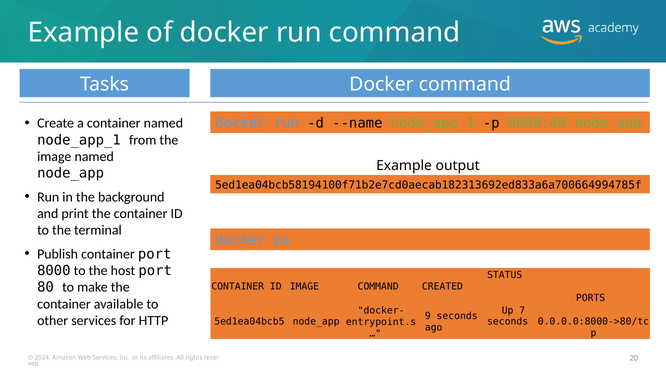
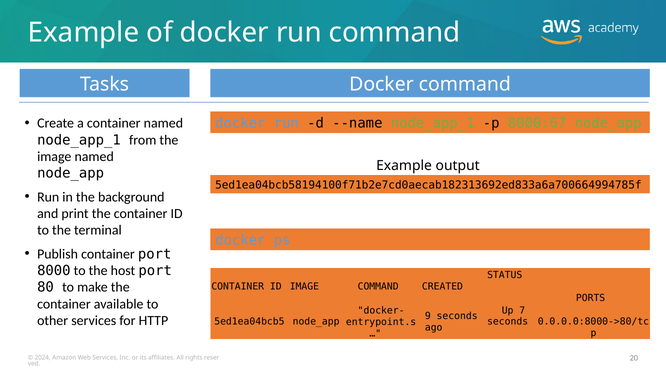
8000:40: 8000:40 -> 8000:67 (537, 123)
